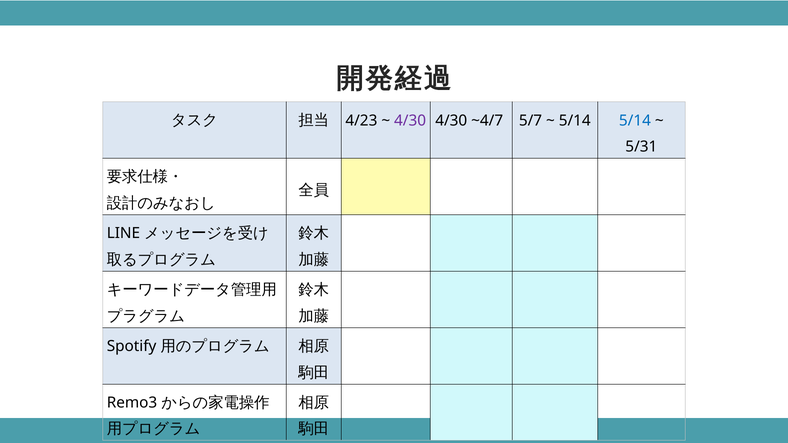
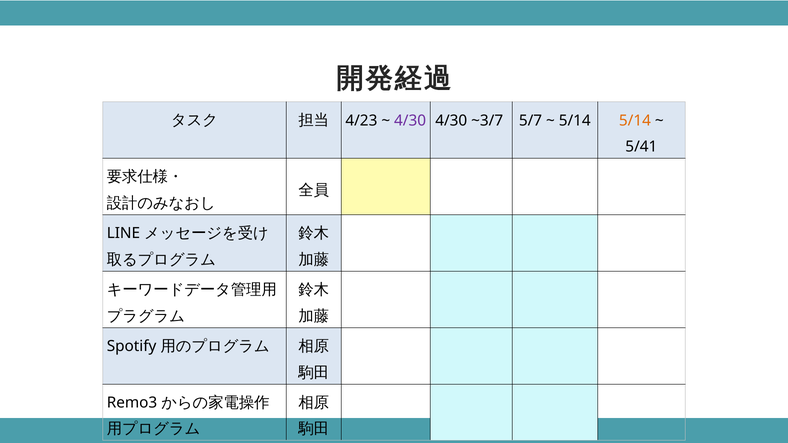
~4/7: ~4/7 -> ~3/7 (487, 121)
5/14 colour: blue -> orange (635, 121)
5/31: 5/31 -> 5/41 (641, 147)
